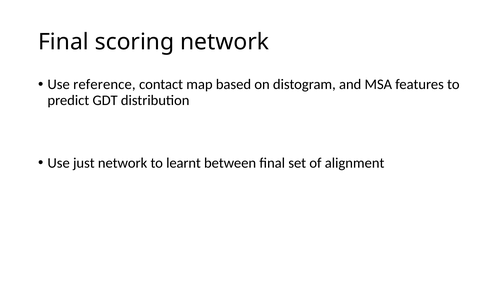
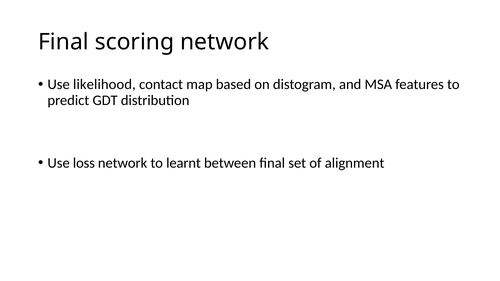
reference: reference -> likelihood (104, 85)
just: just -> loss (84, 163)
